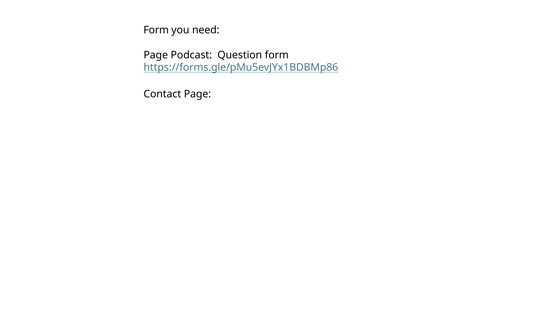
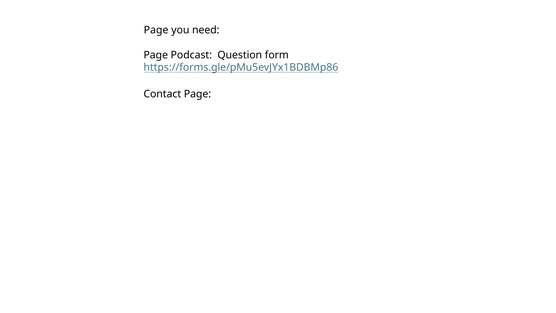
Form: Form -> Page (156, 30)
